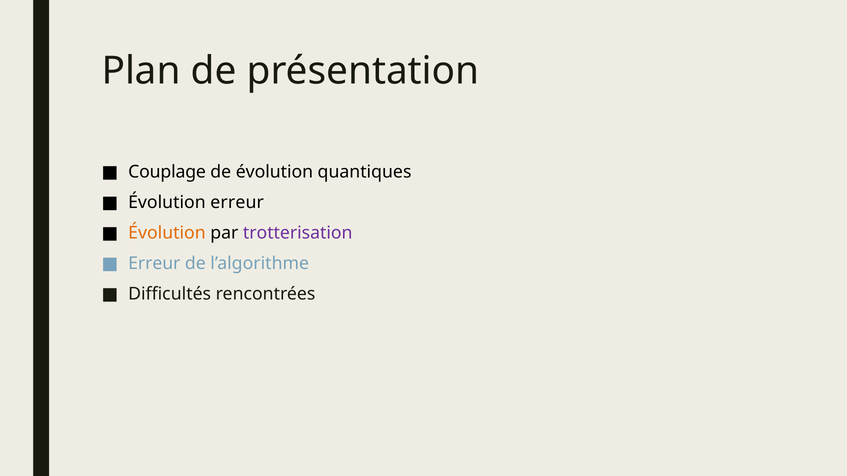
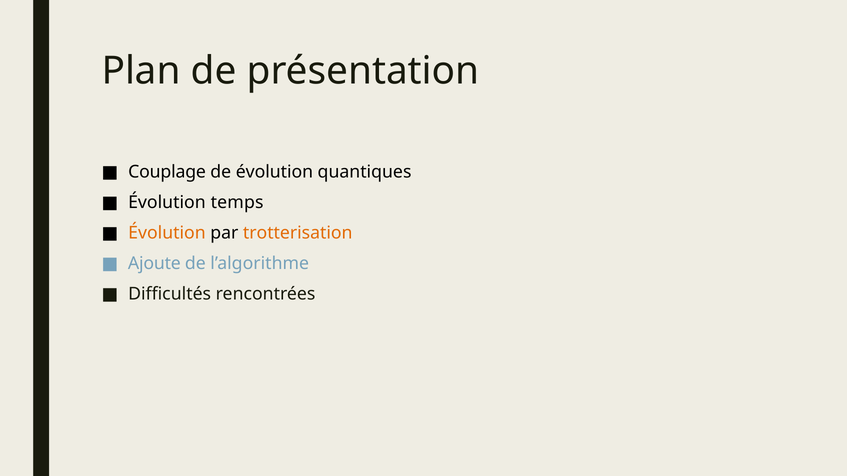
Évolution erreur: erreur -> temps (237, 203)
trotterisation colour: purple -> orange (298, 233)
Erreur: Erreur -> Ajoute (154, 264)
